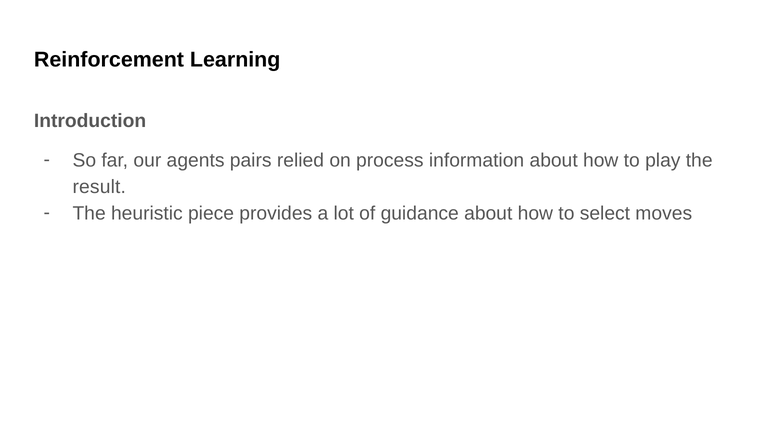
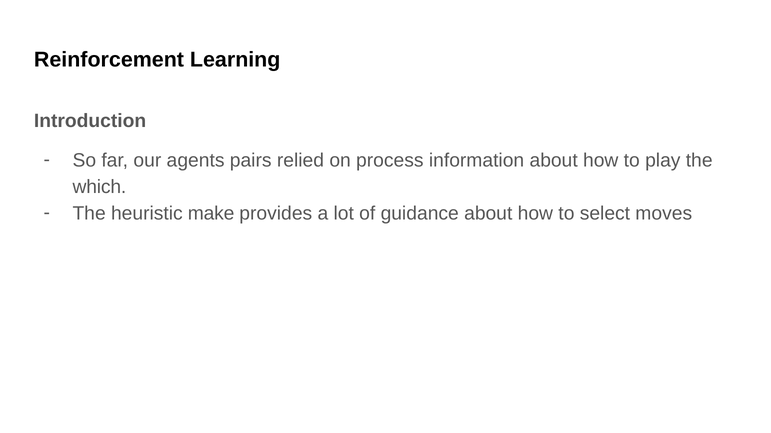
result: result -> which (99, 187)
piece: piece -> make (211, 214)
